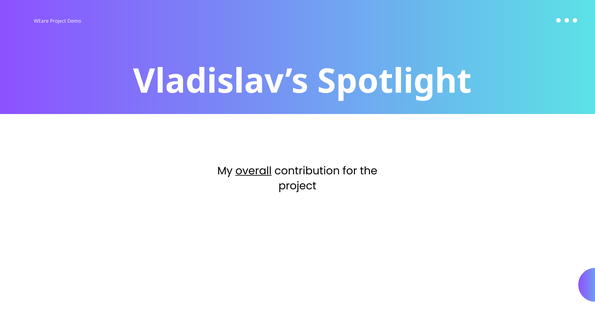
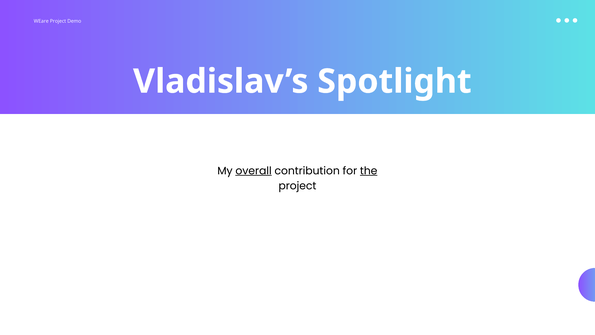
the underline: none -> present (369, 171)
